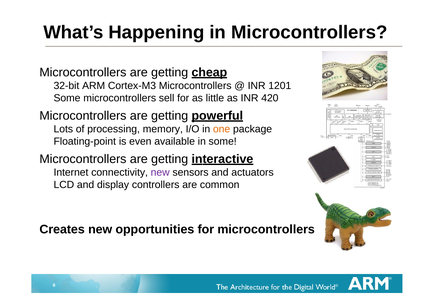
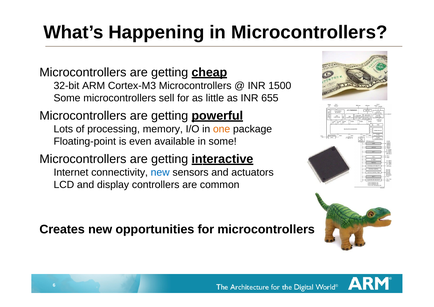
1201: 1201 -> 1500 (280, 86)
420: 420 -> 655 (270, 98)
new colour: purple -> blue (160, 172)
